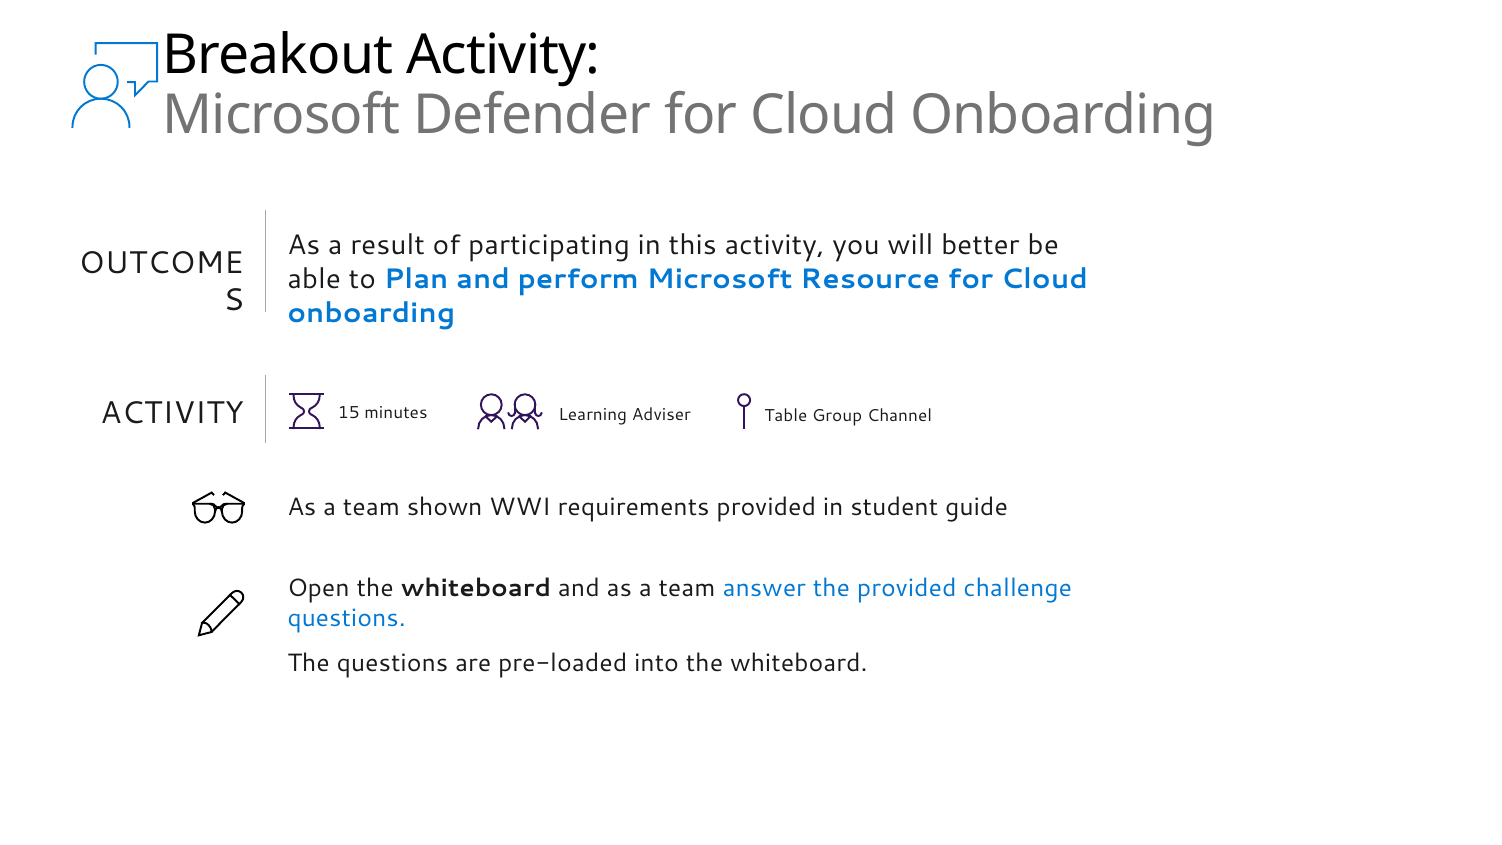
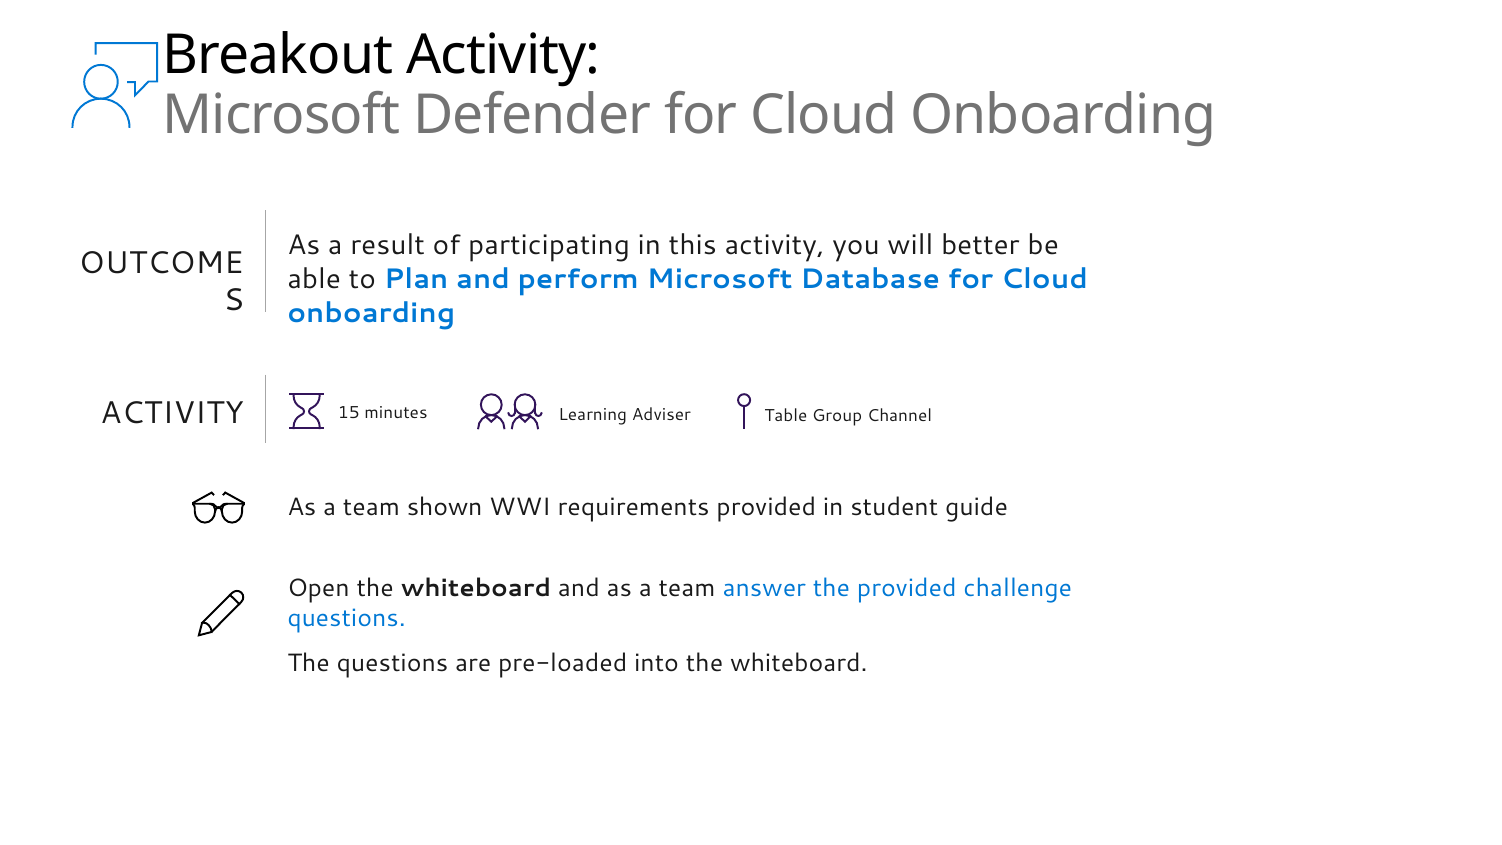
Resource: Resource -> Database (870, 279)
